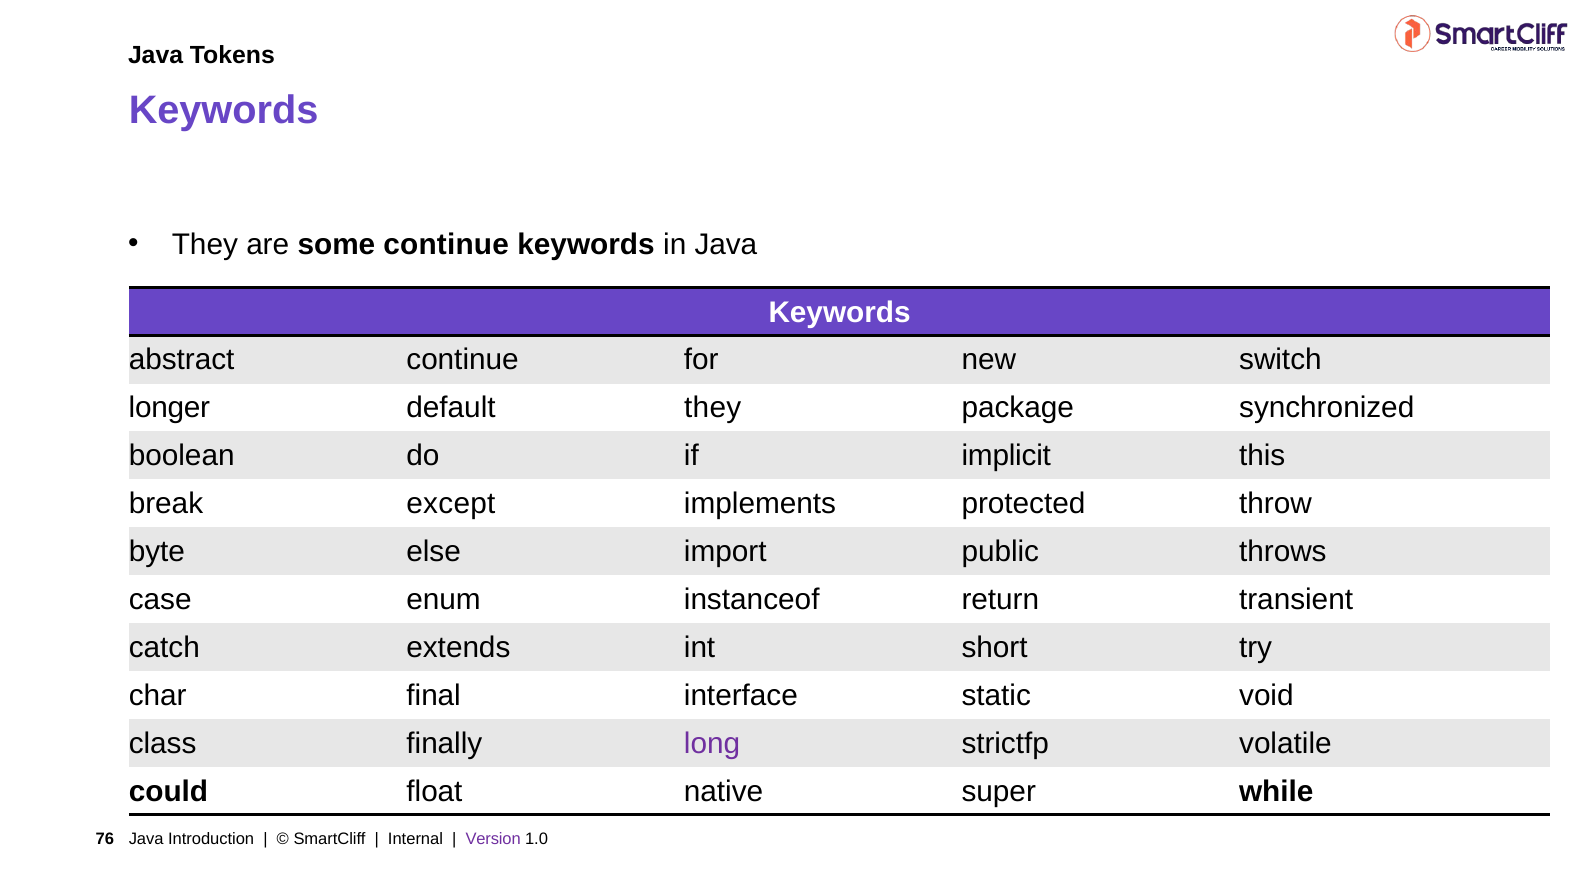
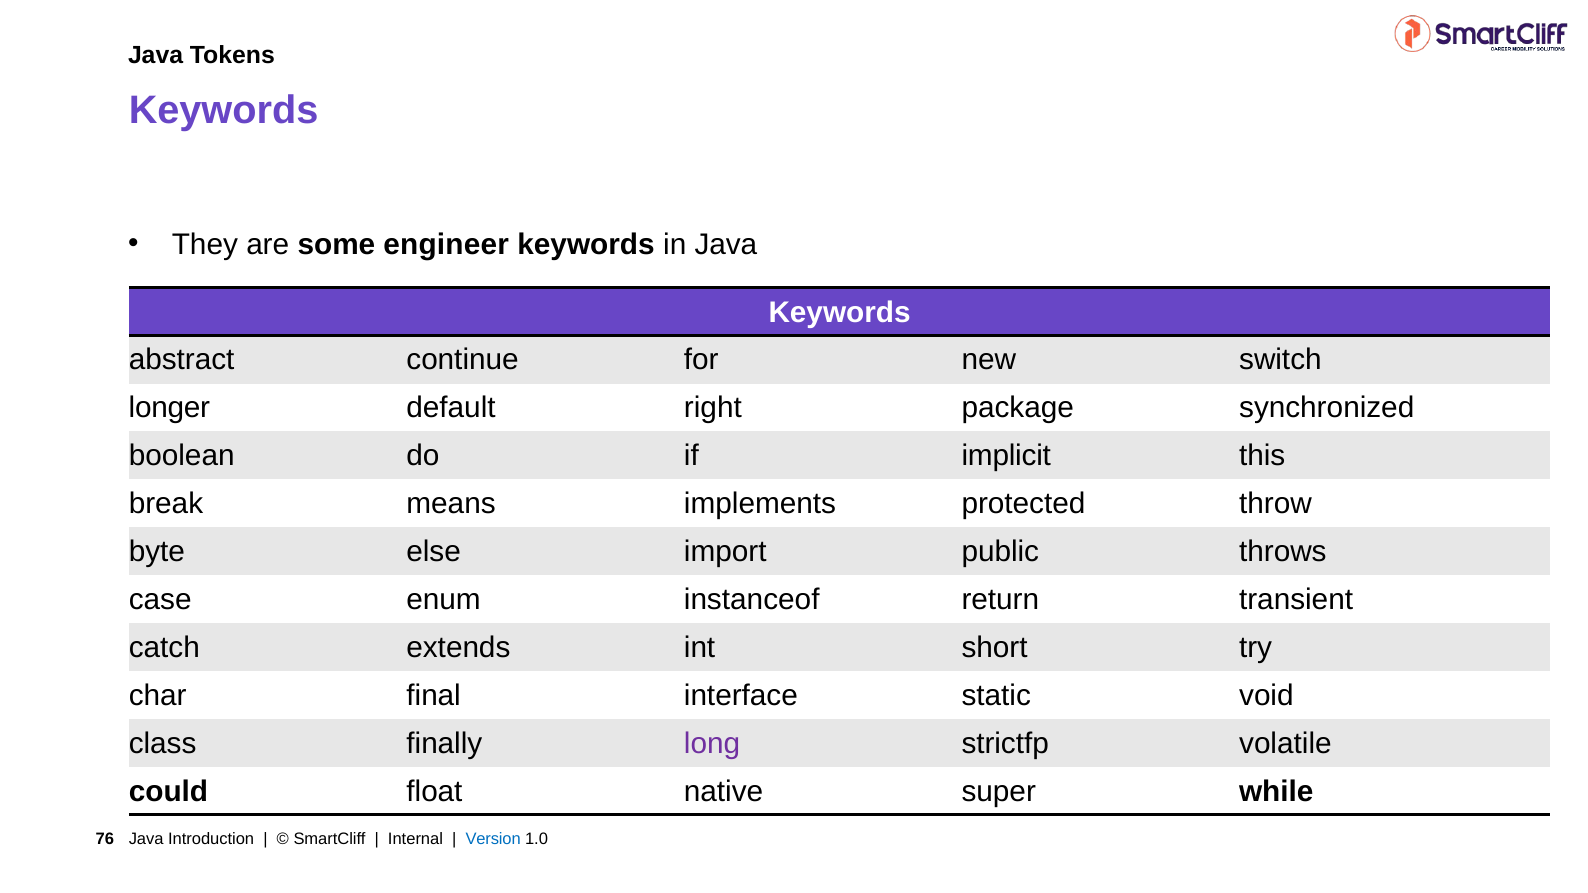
some continue: continue -> engineer (446, 244)
default they: they -> right (713, 408)
except: except -> means (451, 504)
Version colour: purple -> blue (493, 839)
